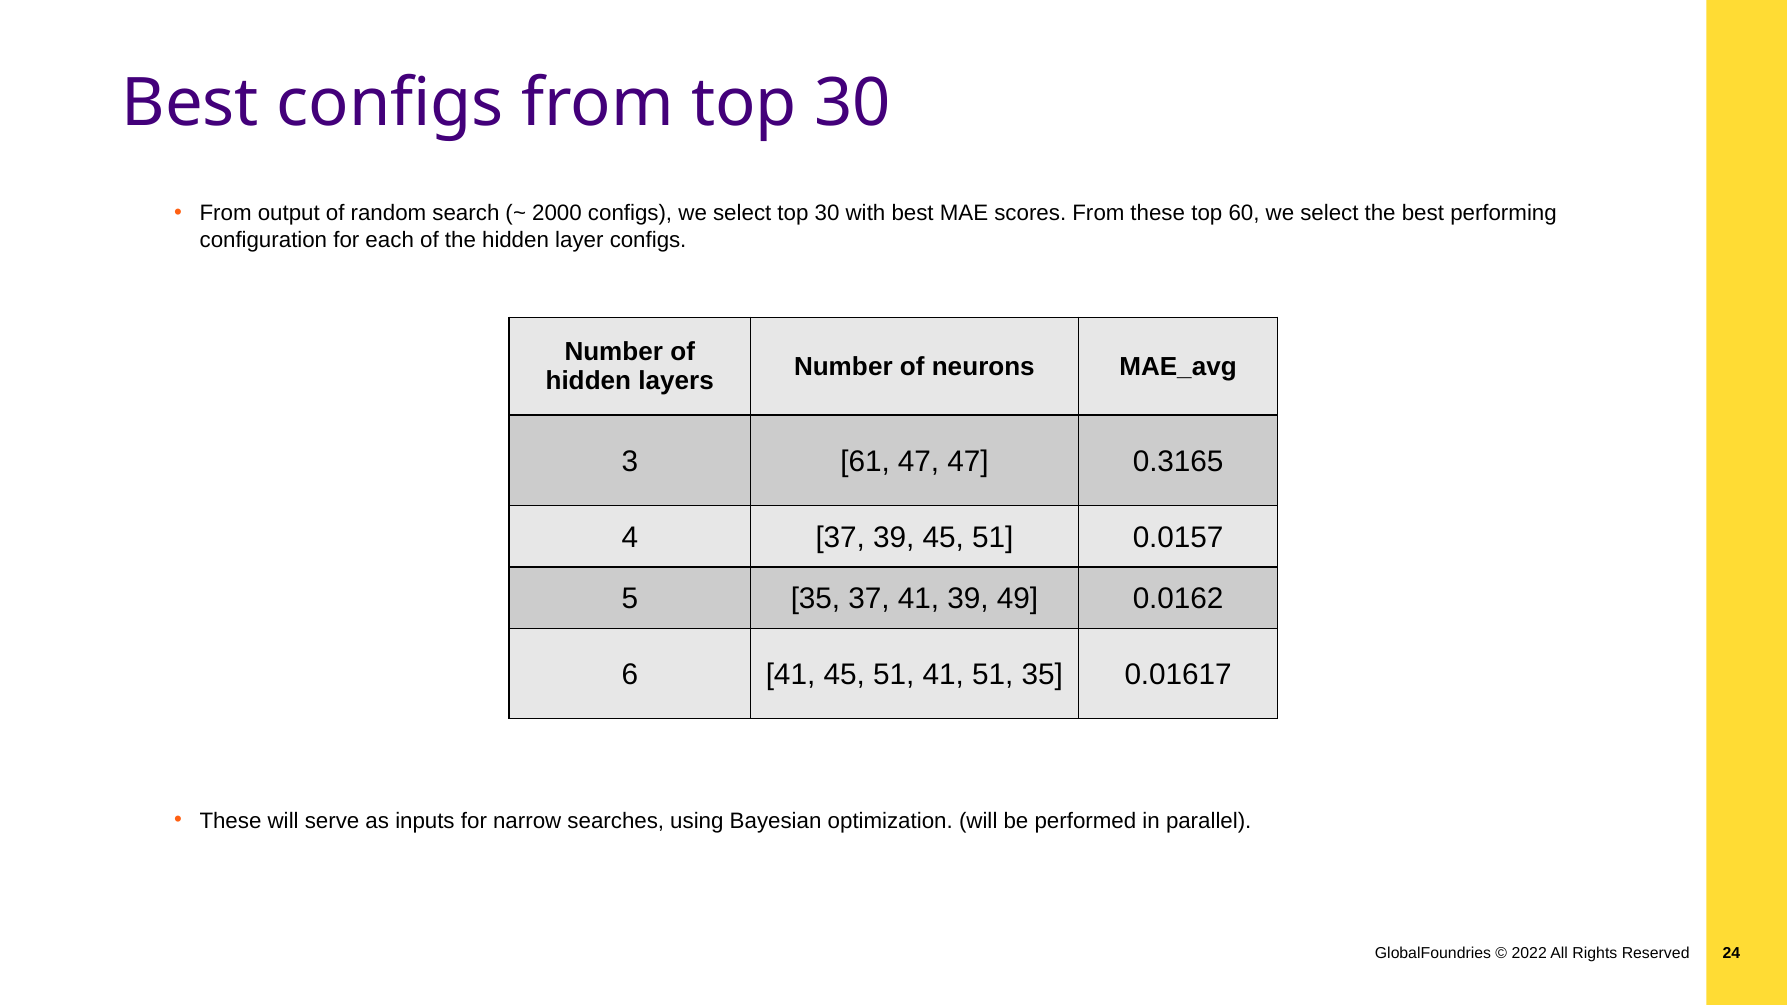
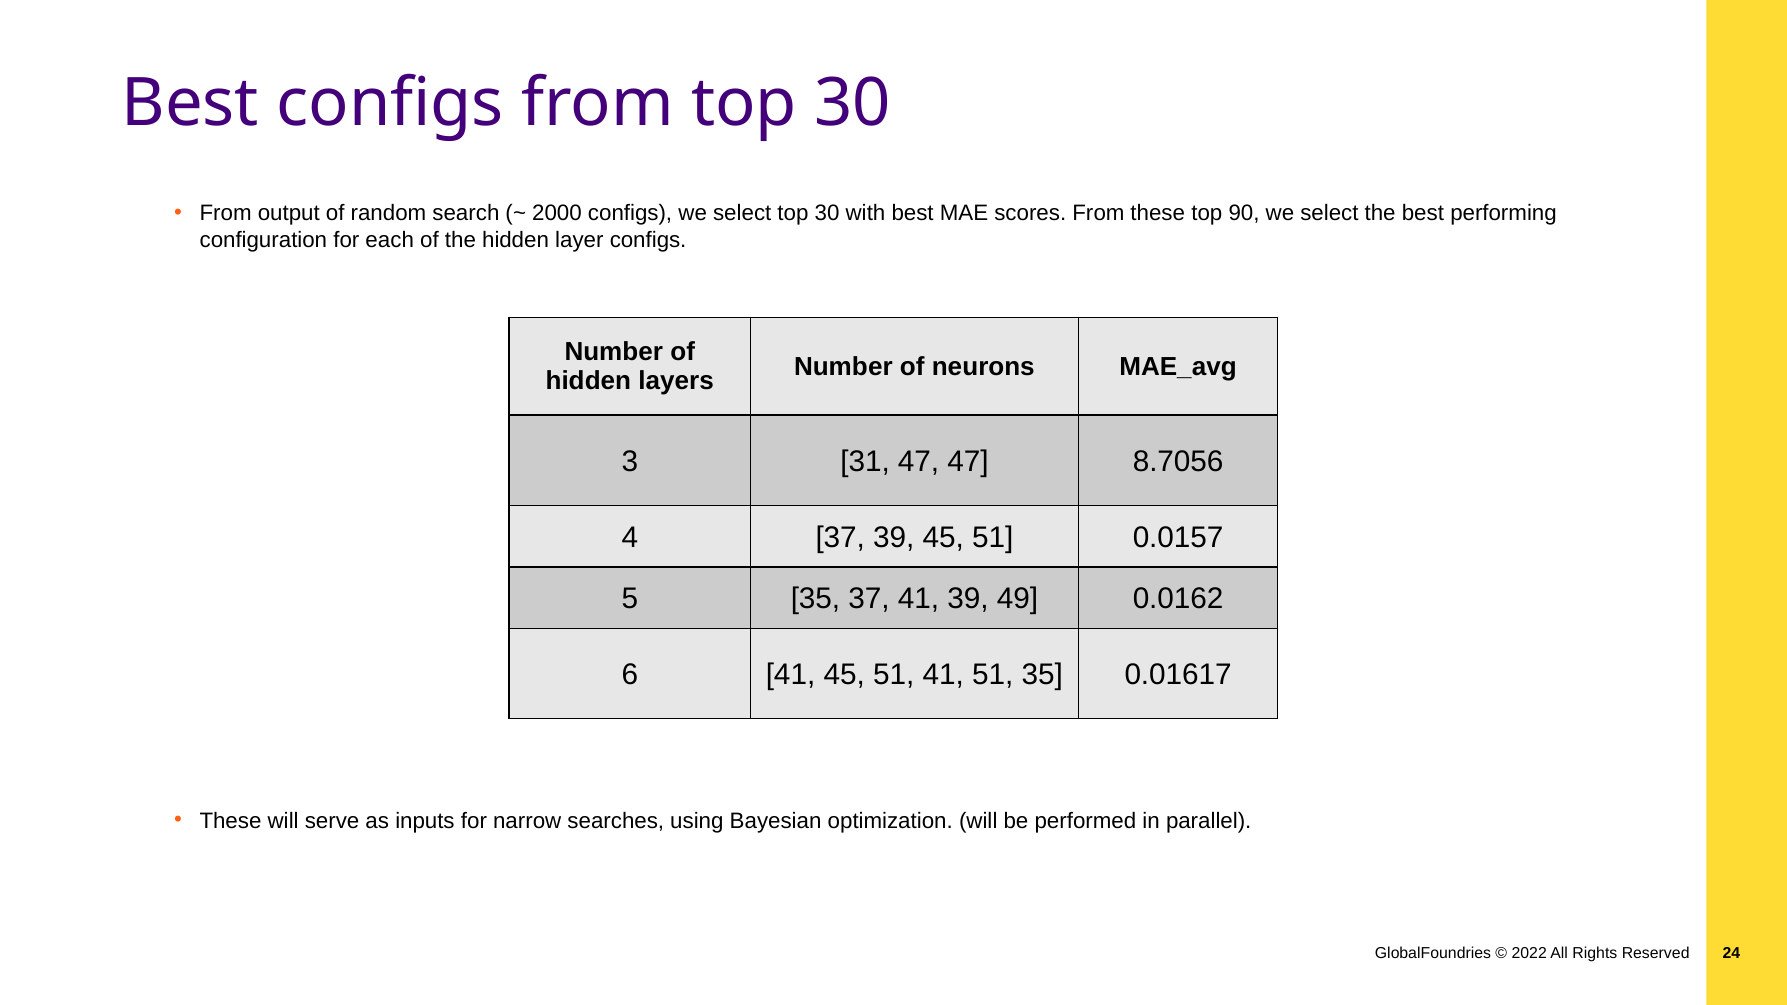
60: 60 -> 90 (1244, 213)
61: 61 -> 31 (865, 462)
0.3165: 0.3165 -> 8.7056 (1178, 462)
